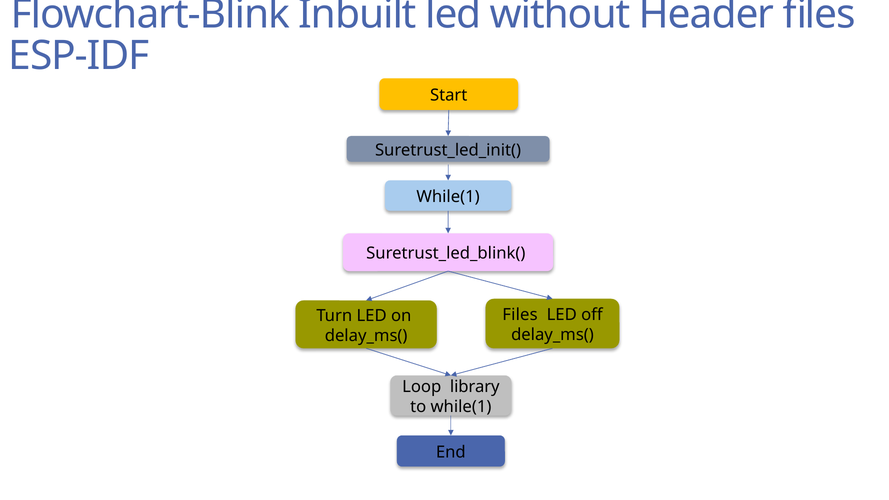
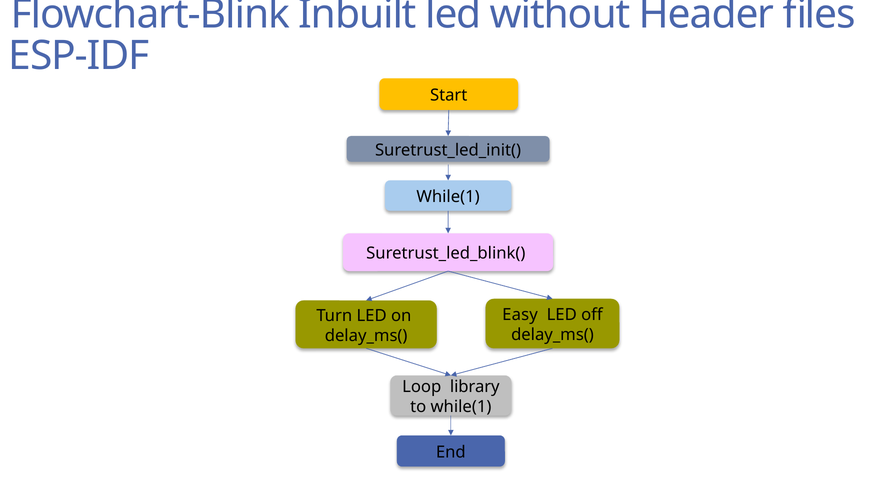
Files: Files -> Easy (520, 315)
